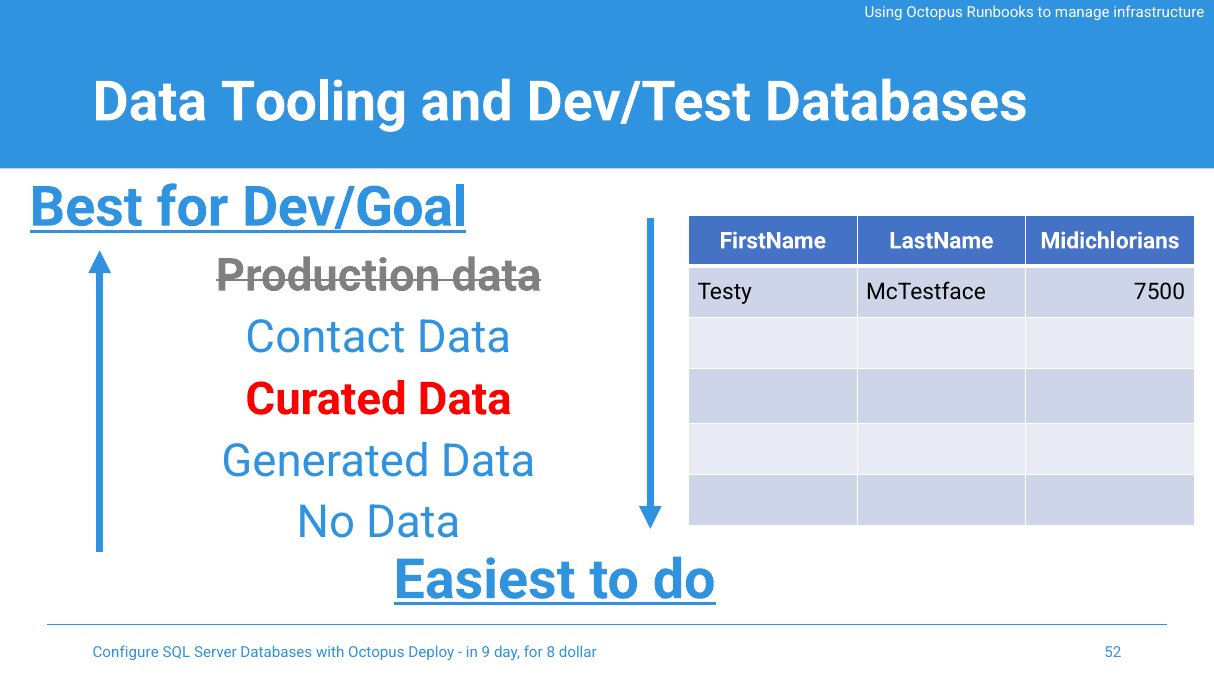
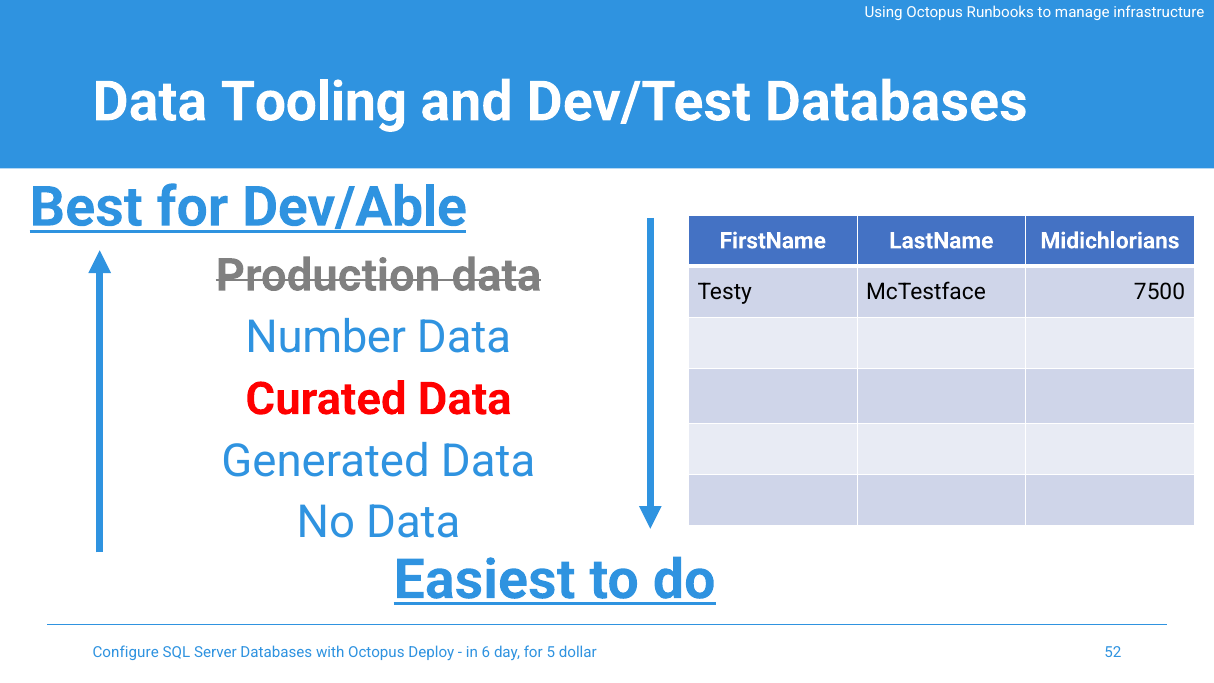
Dev/Goal: Dev/Goal -> Dev/Able (355, 207)
Contact: Contact -> Number (326, 337)
9: 9 -> 6 (486, 652)
8: 8 -> 5 (551, 652)
